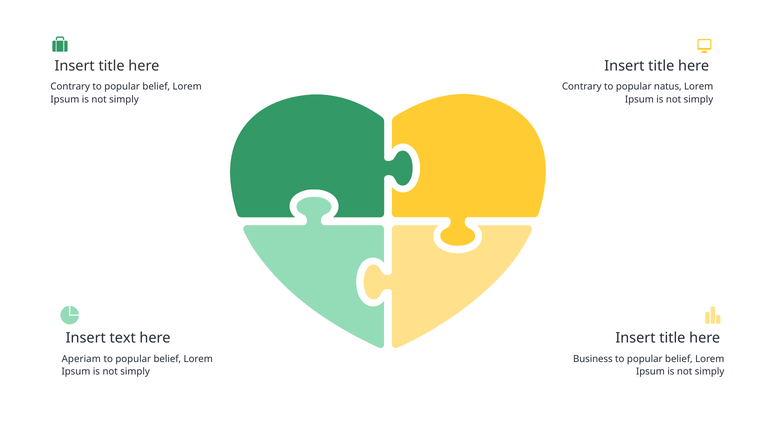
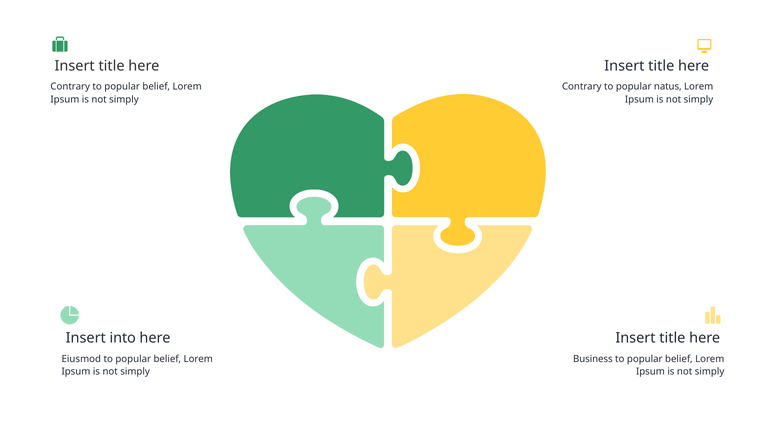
text: text -> into (123, 338)
Aperiam: Aperiam -> Eiusmod (81, 359)
